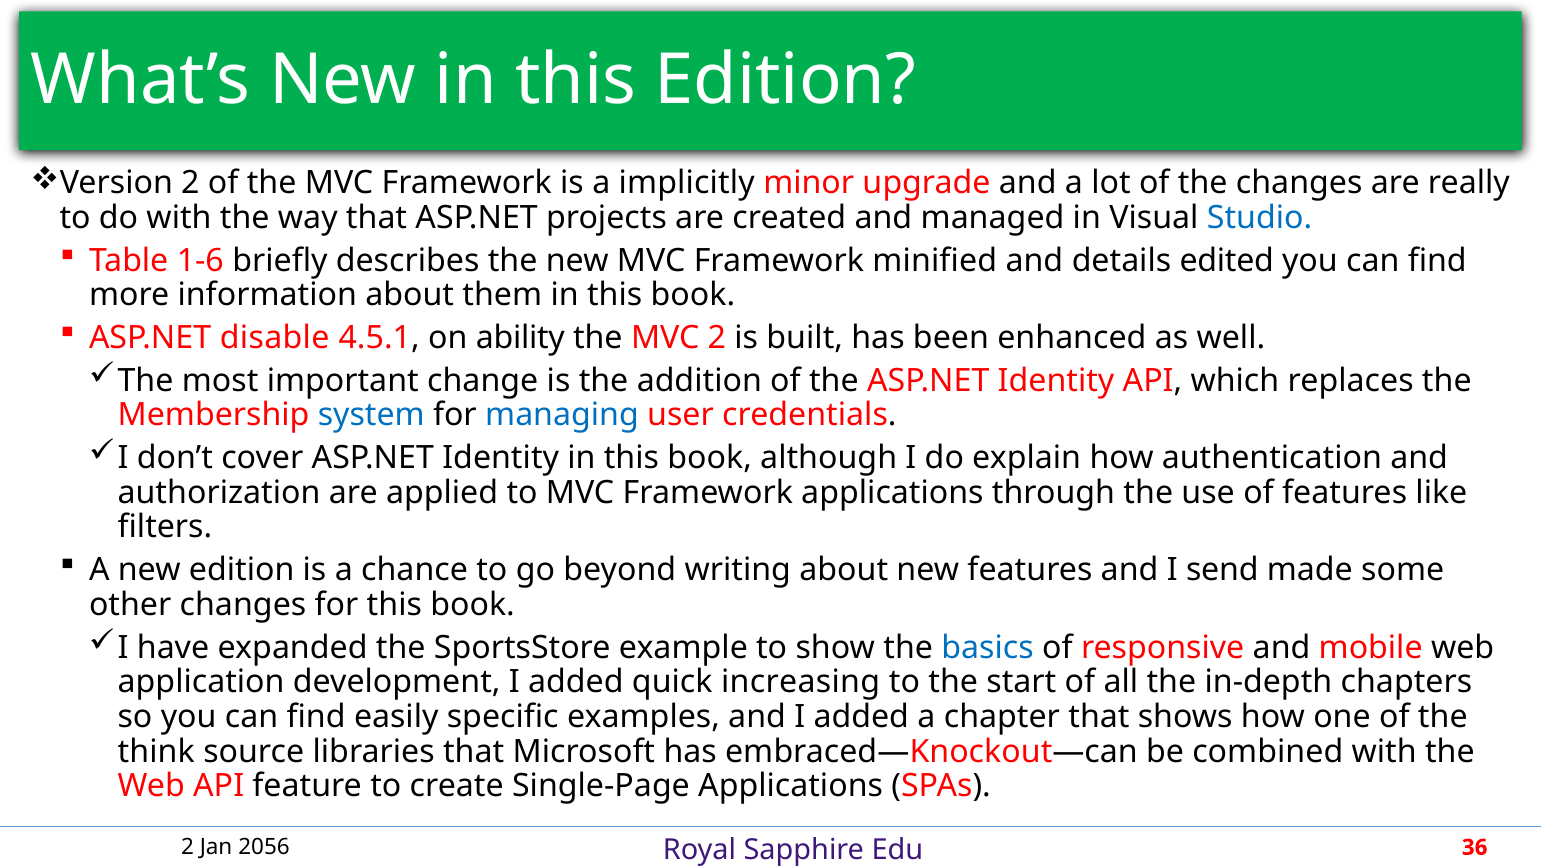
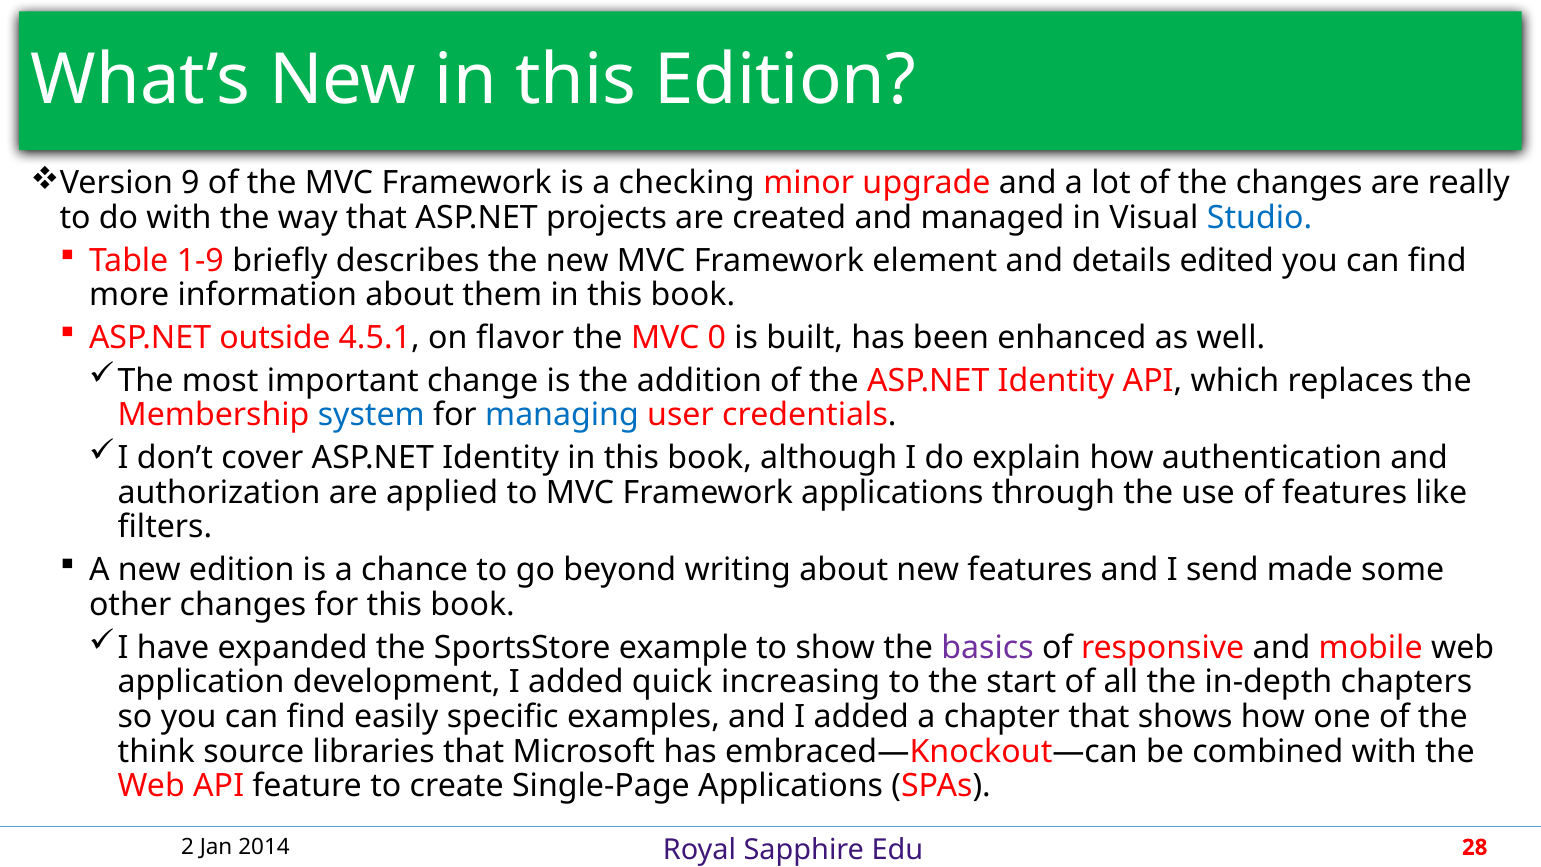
Version 2: 2 -> 9 (190, 183)
implicitly: implicitly -> checking (687, 183)
1-6: 1-6 -> 1-9 (200, 260)
minified: minified -> element (935, 260)
disable: disable -> outside (275, 338)
ability: ability -> flavor (520, 338)
MVC 2: 2 -> 0 (717, 338)
basics colour: blue -> purple (988, 647)
2056: 2056 -> 2014 (264, 847)
36: 36 -> 28 (1475, 847)
